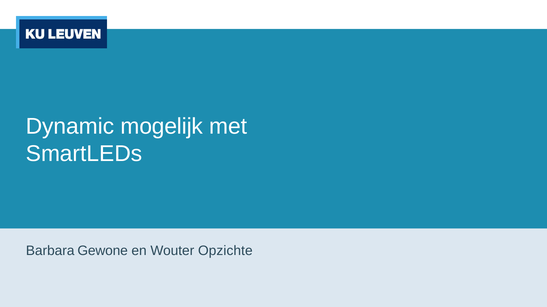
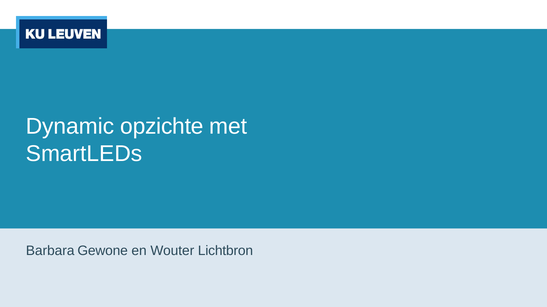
mogelijk: mogelijk -> opzichte (162, 127)
Opzichte: Opzichte -> Lichtbron (225, 251)
